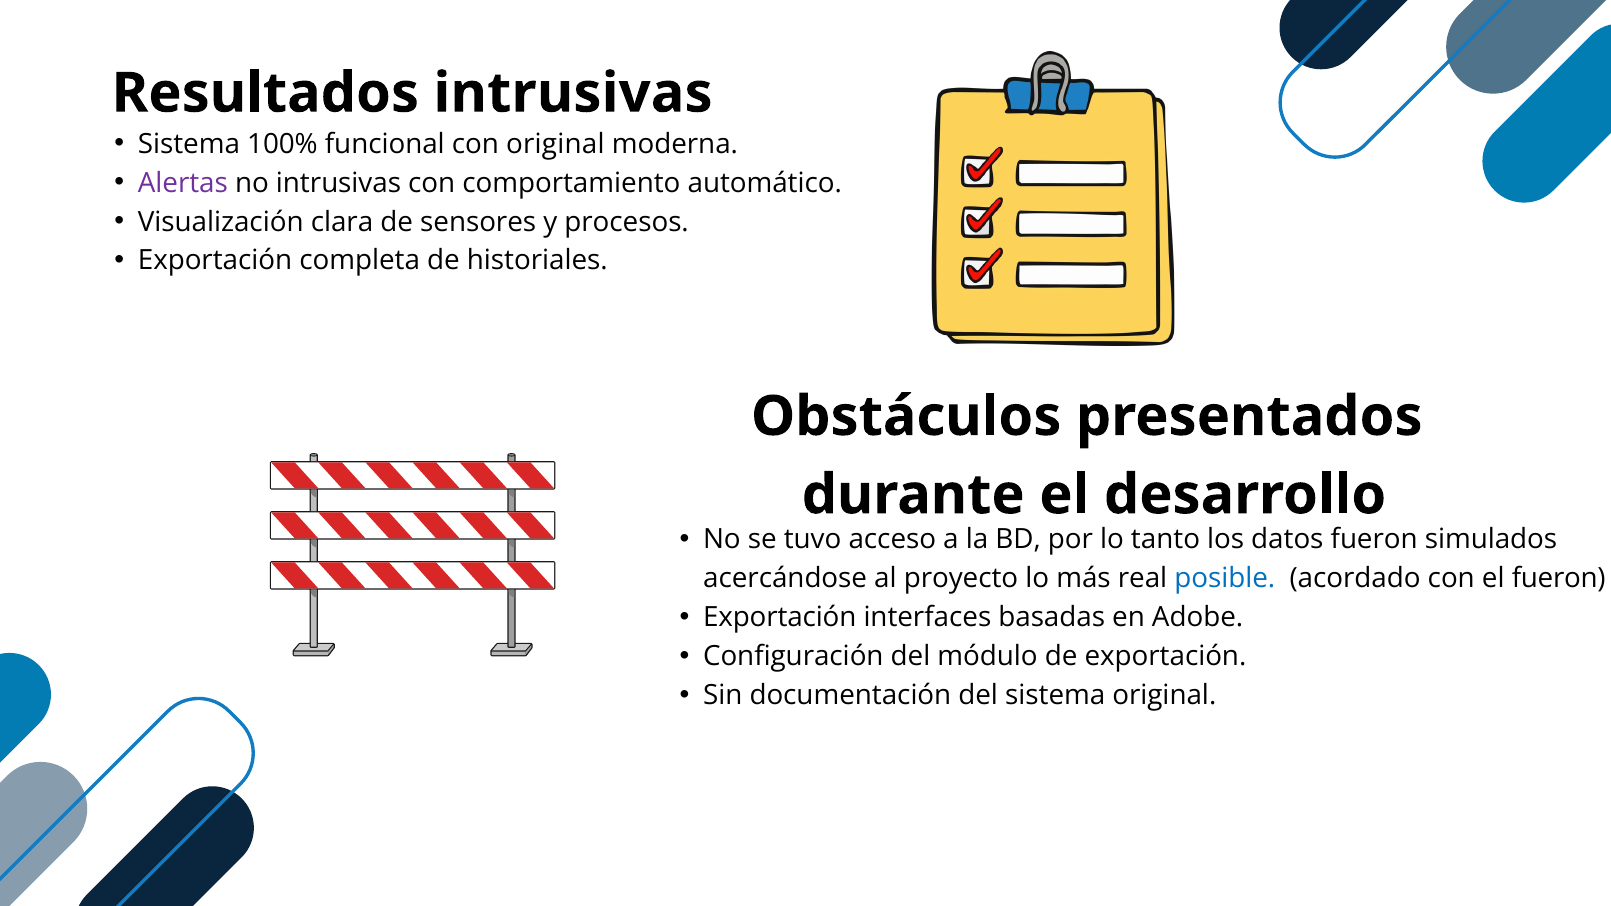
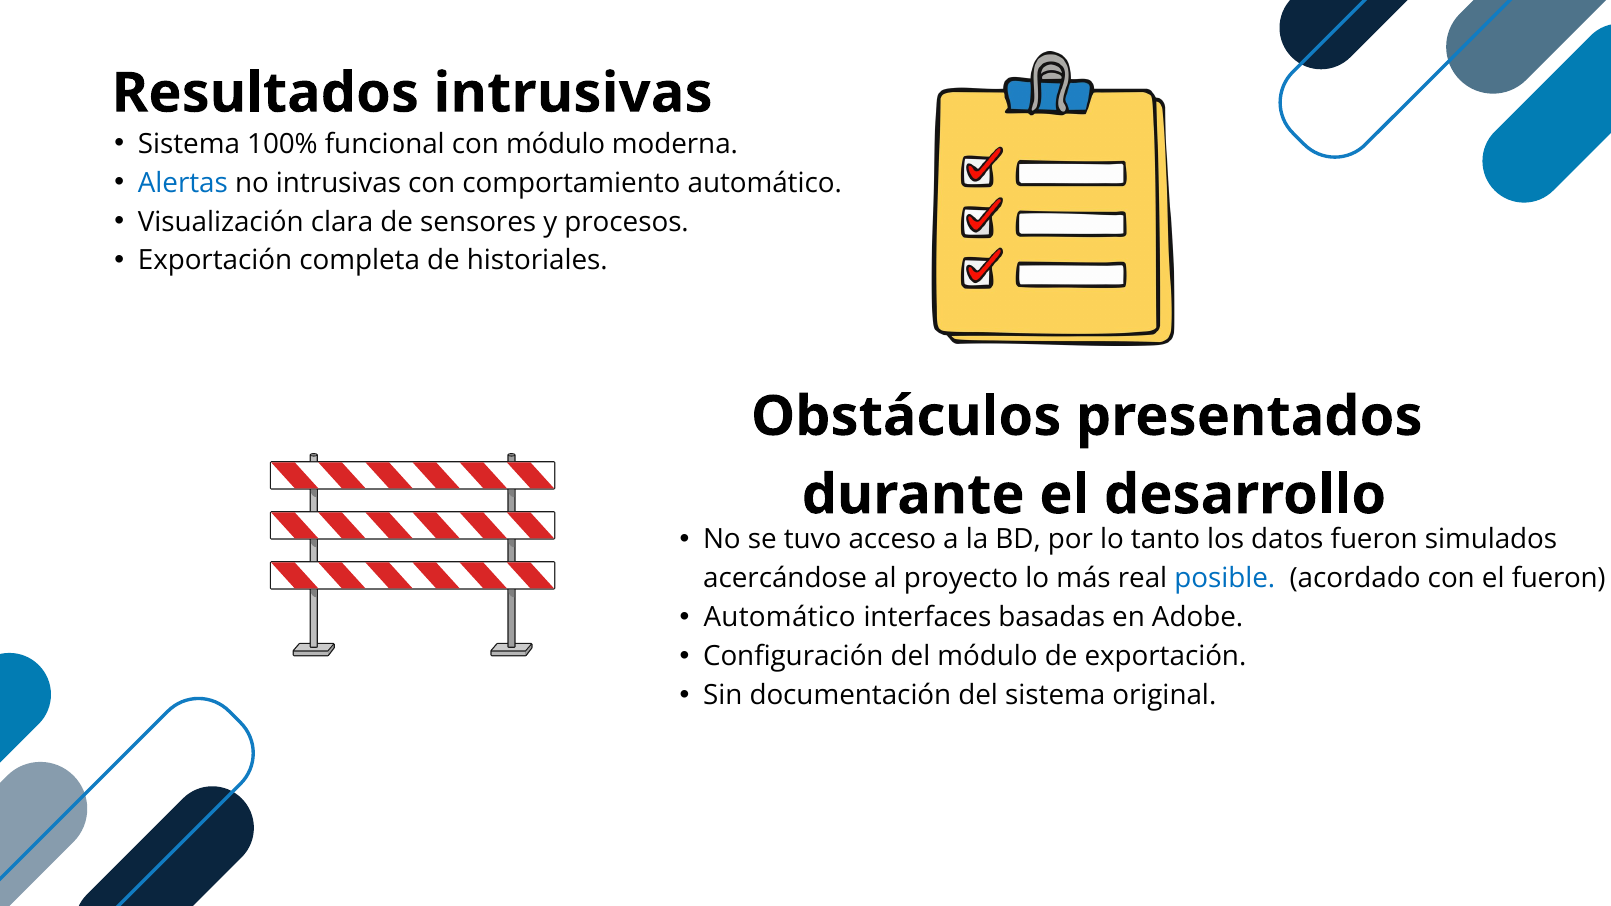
con original: original -> módulo (556, 144)
Alertas colour: purple -> blue (183, 183)
Exportación: Exportación -> Automático (780, 618)
